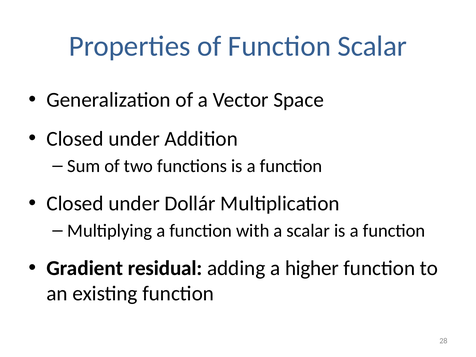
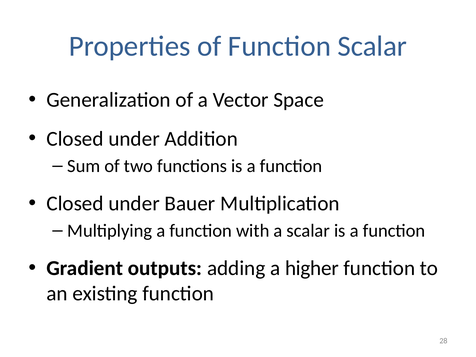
Dollár: Dollár -> Bauer (190, 203)
residual: residual -> outputs (165, 268)
